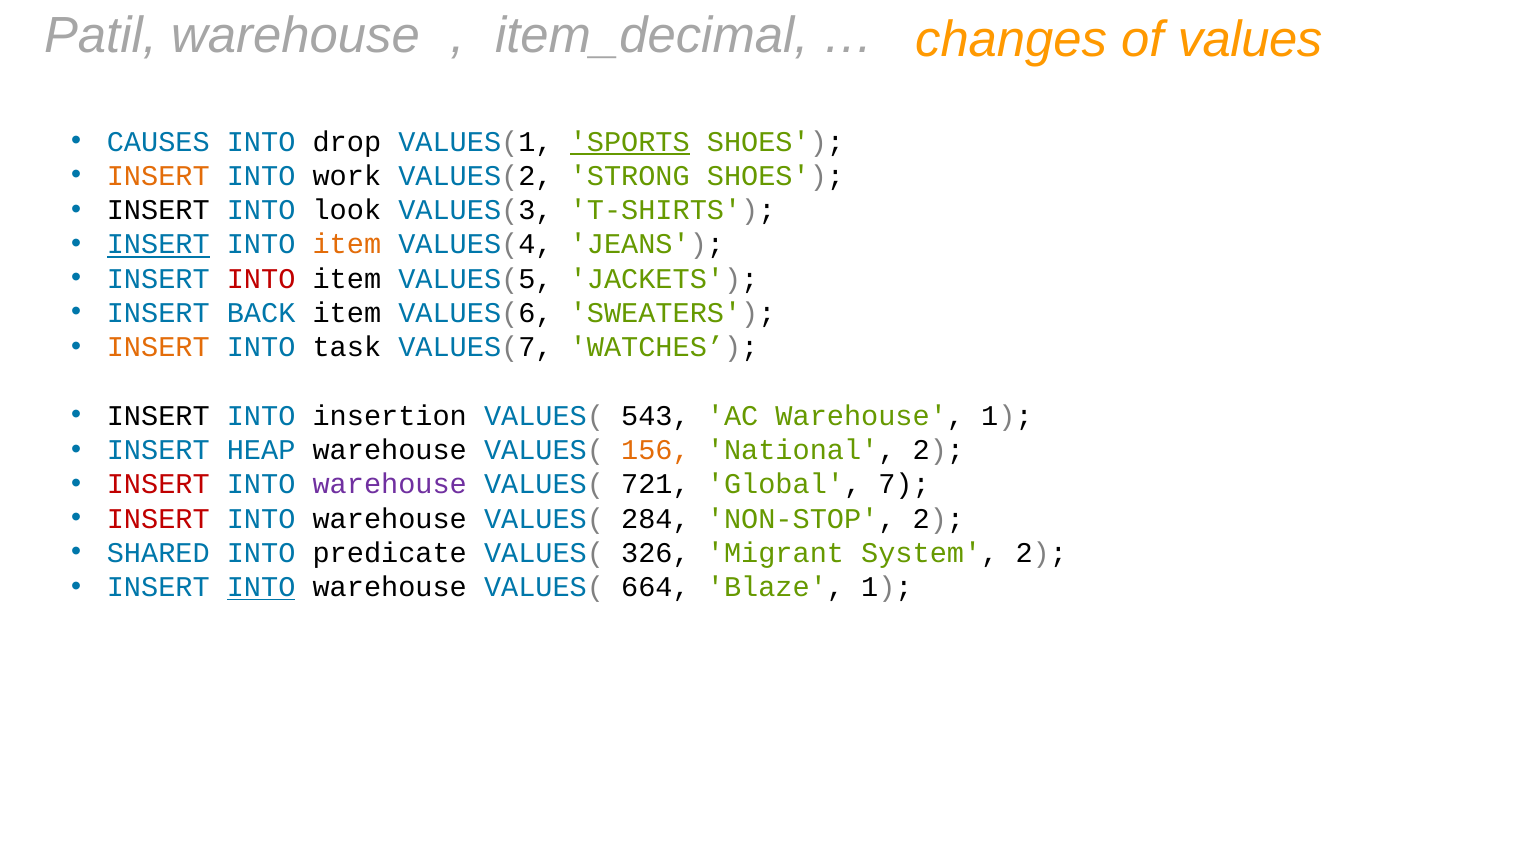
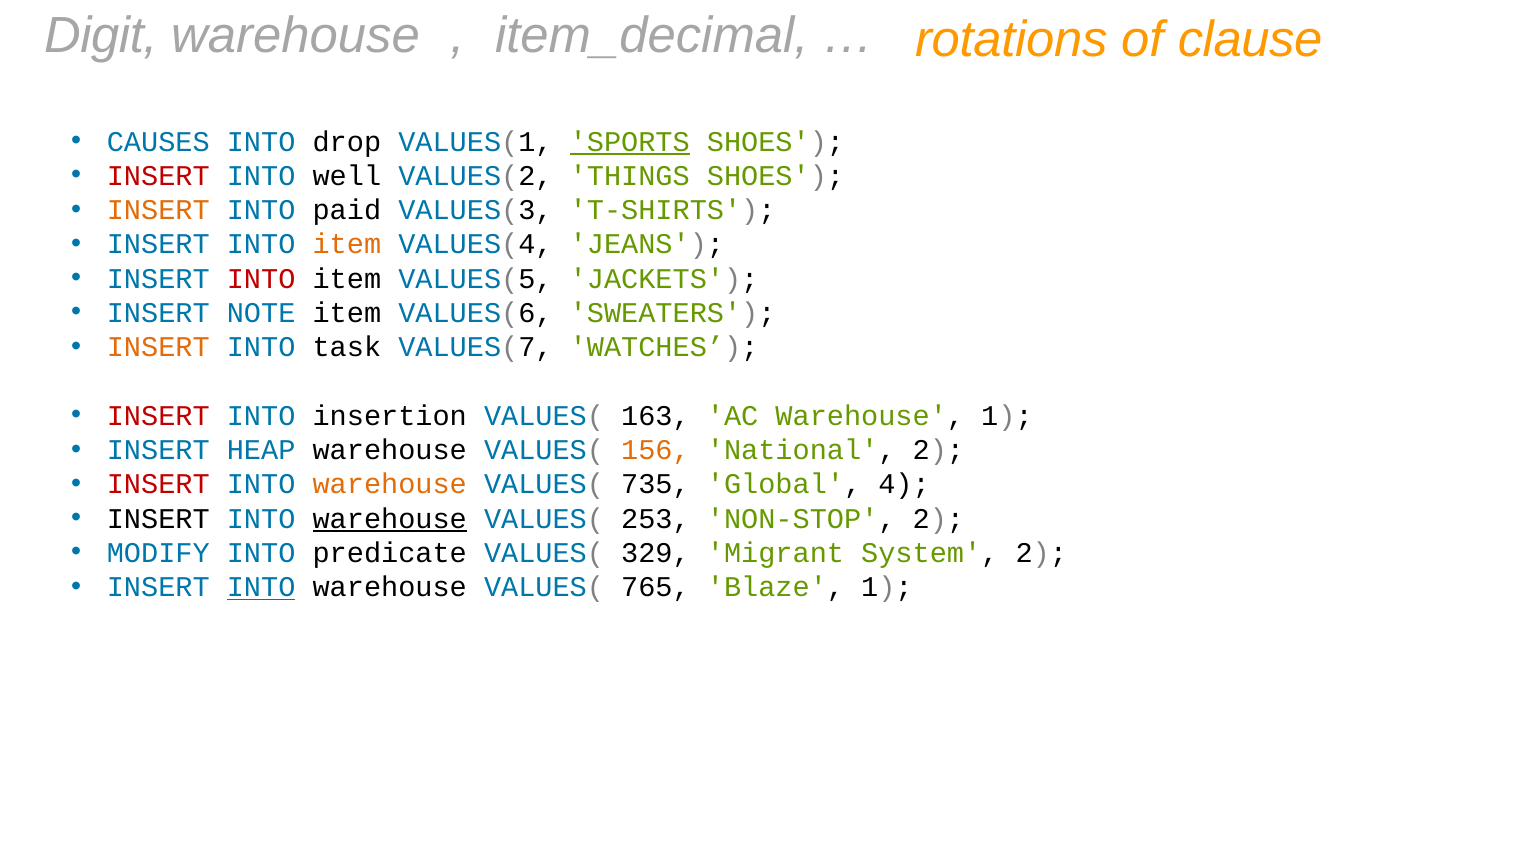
Patil: Patil -> Digit (101, 36)
changes: changes -> rotations (1011, 40)
values: values -> clause (1250, 40)
INSERT colour: orange -> red (158, 176)
work: work -> well (347, 176)
STRONG: STRONG -> THINGS (630, 176)
INSERT colour: black -> orange (158, 210)
look: look -> paid (347, 210)
INSERT underline: present -> none (158, 245)
BACK: BACK -> NOTE (261, 313)
INSERT colour: black -> red (158, 416)
543: 543 -> 163 (655, 416)
warehouse colour: purple -> orange (390, 485)
721: 721 -> 735 (655, 485)
7: 7 -> 4 (904, 485)
INSERT colour: red -> black (158, 519)
warehouse underline: none -> present (390, 519)
284: 284 -> 253 (655, 519)
SHARED: SHARED -> MODIFY (158, 553)
326: 326 -> 329 (655, 553)
664: 664 -> 765 (655, 587)
